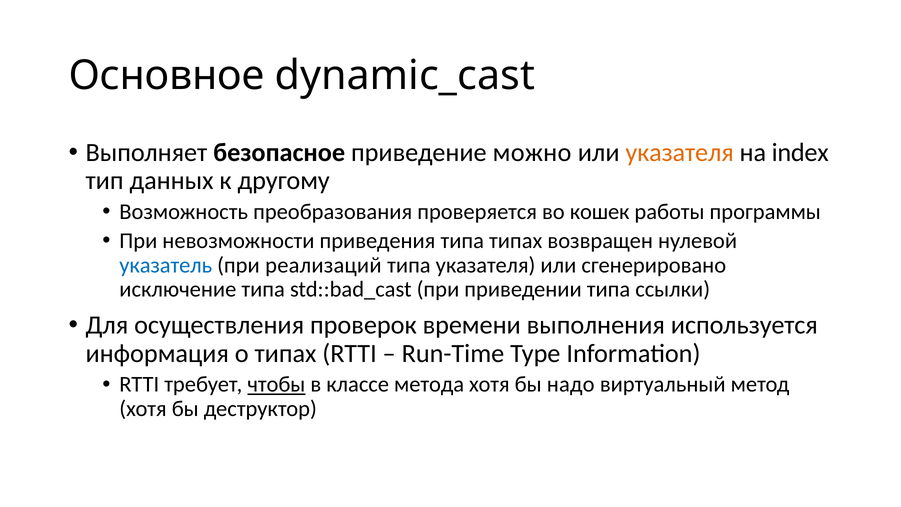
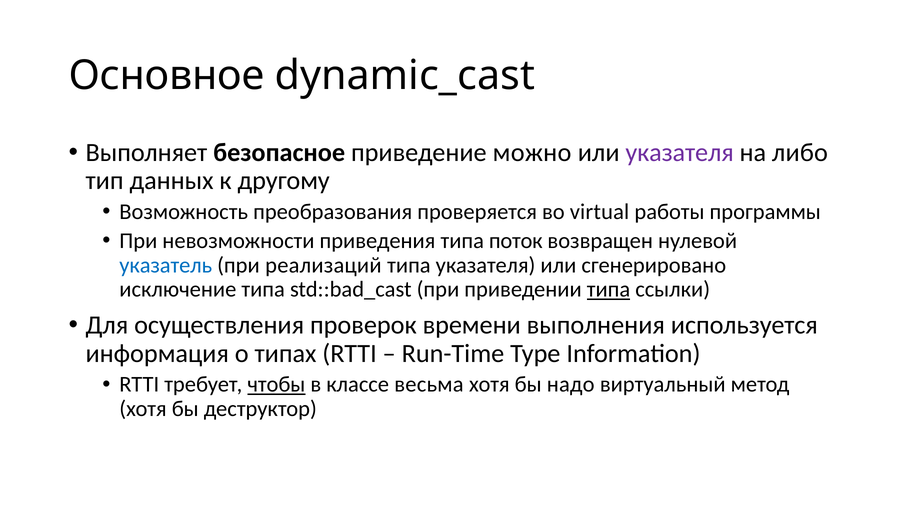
указателя colour: orange -> purple (680, 152)
index: index -> либо (800, 152)
кошек: кошек -> virtual (600, 212)
типа типах: типах -> поток (516, 241)
типа underline: none -> present (609, 289)
метода: метода -> весьма (429, 384)
